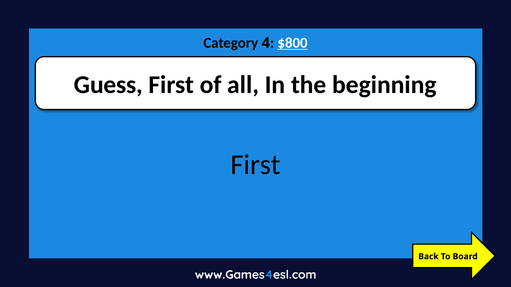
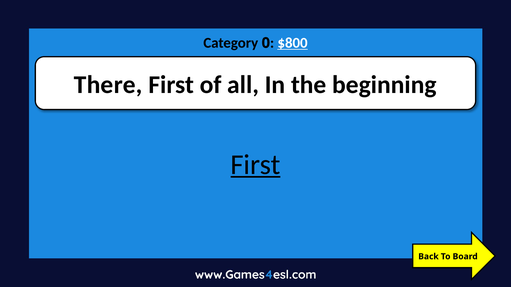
4: 4 -> 0 (266, 43)
Guess: Guess -> There (108, 85)
First underline: none -> present (256, 165)
